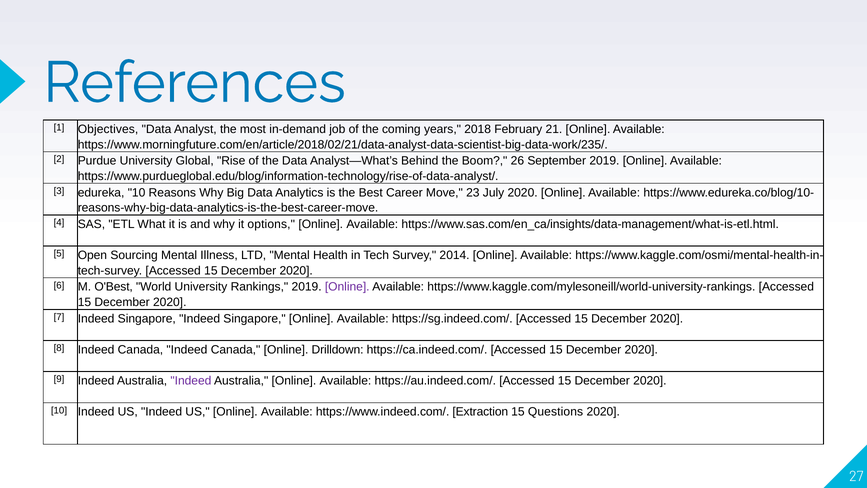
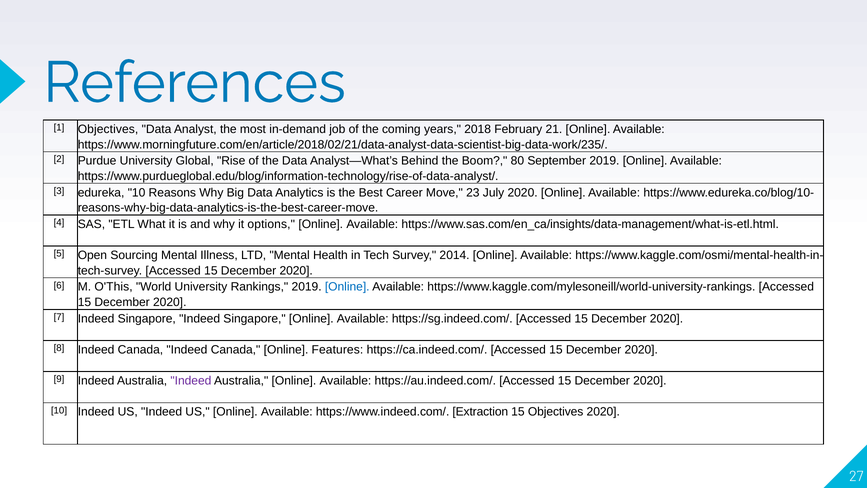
26: 26 -> 80 (517, 161)
O'Best: O'Best -> O'This (114, 287)
Online colour: purple -> blue (347, 287)
Drilldown: Drilldown -> Features (337, 350)
15 Questions: Questions -> Objectives (556, 412)
